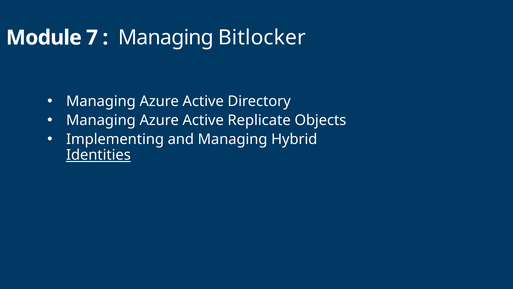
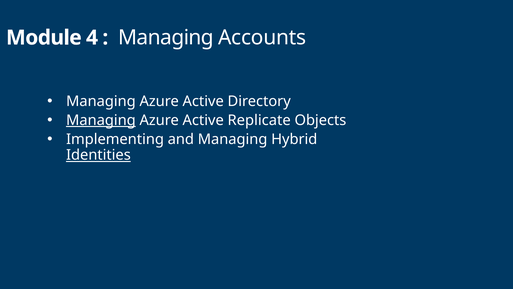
7: 7 -> 4 (92, 38)
Bitlocker: Bitlocker -> Accounts (262, 38)
Managing underline: none -> present (101, 120)
